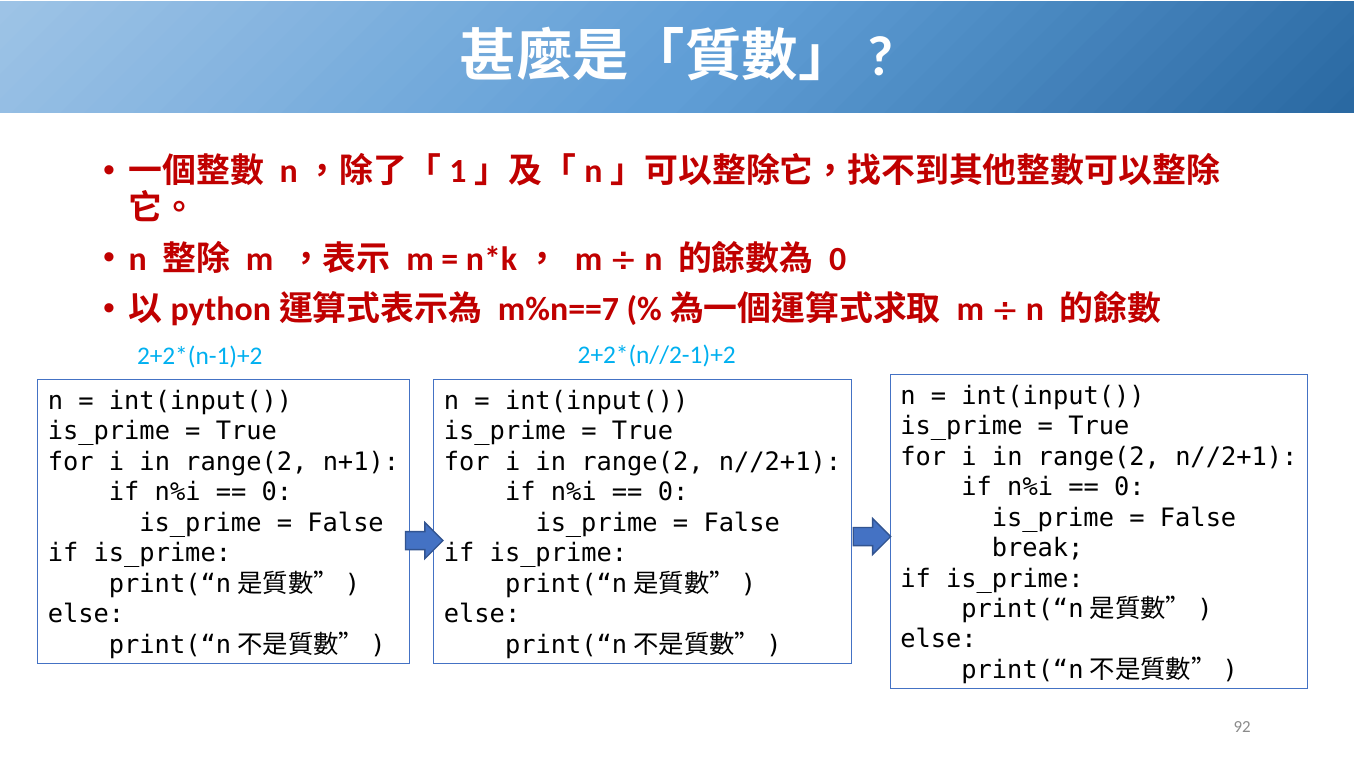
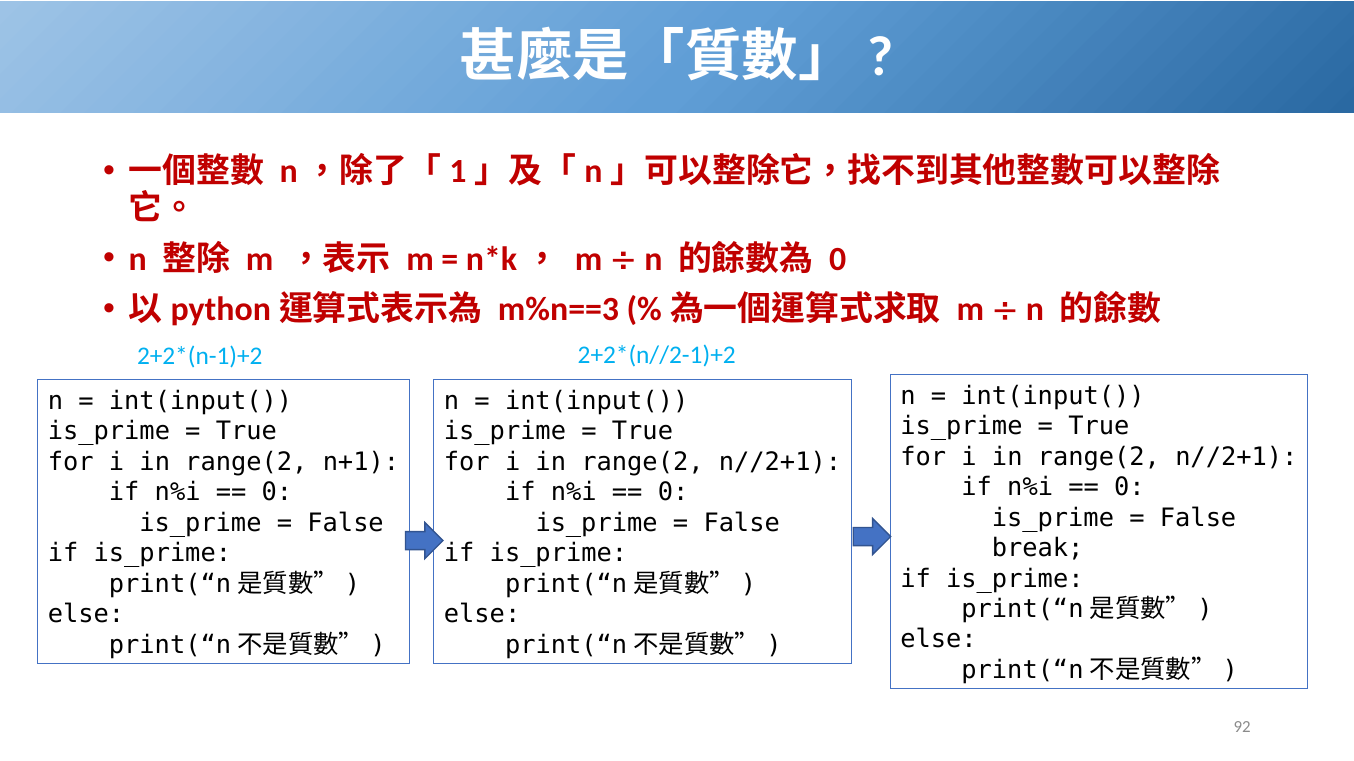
m%n==7: m%n==7 -> m%n==3 (559, 310)
